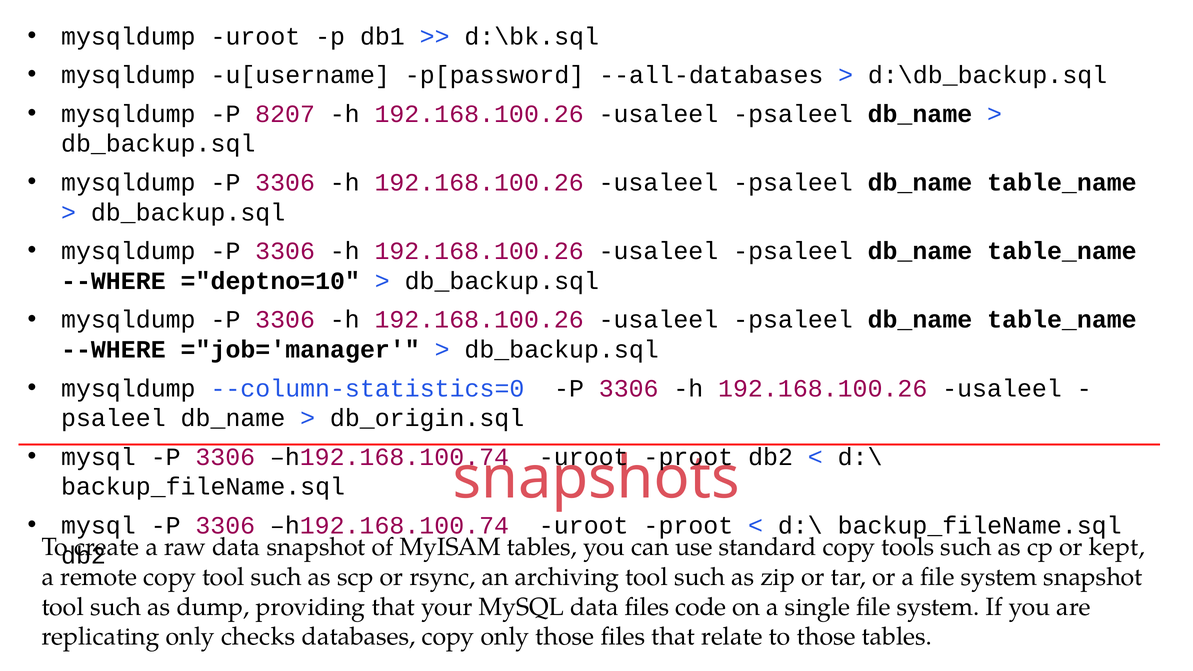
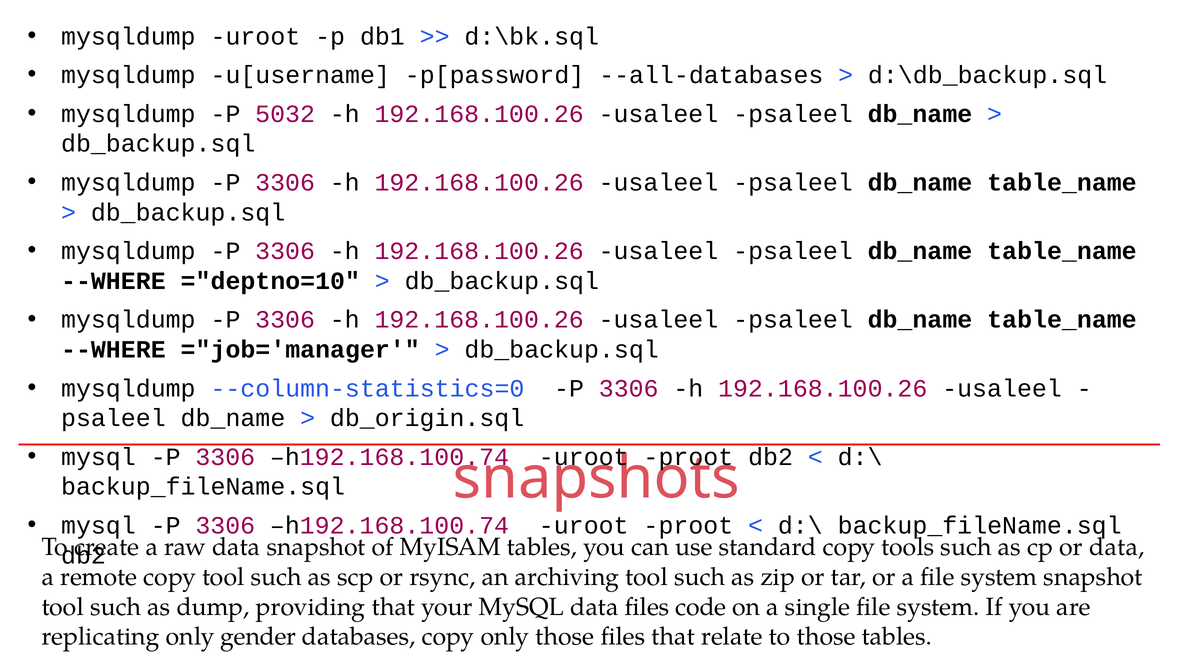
8207: 8207 -> 5032 (285, 114)
or kept: kept -> data (1117, 547)
checks: checks -> gender (258, 637)
